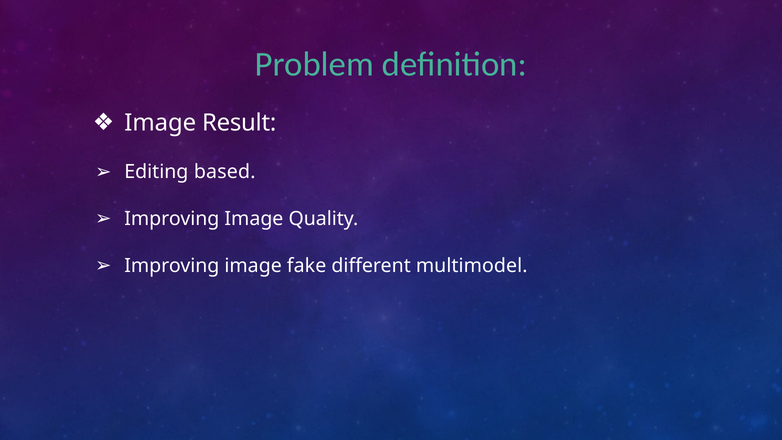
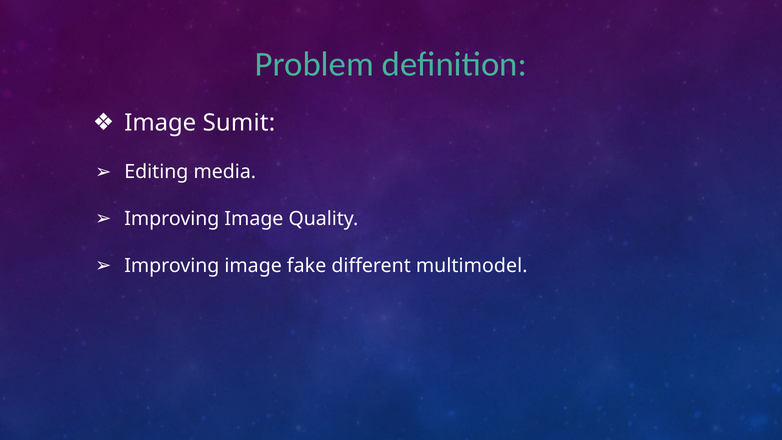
Result: Result -> Sumit (239, 123)
based: based -> media (225, 172)
